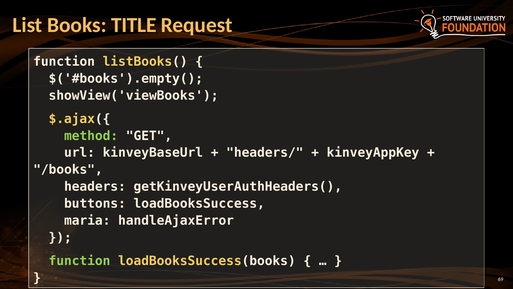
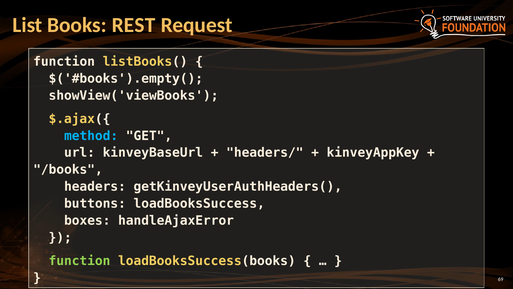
TITLE: TITLE -> REST (134, 25)
method colour: light green -> light blue (91, 136)
maria: maria -> boxes (87, 220)
